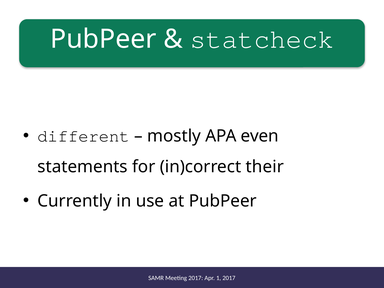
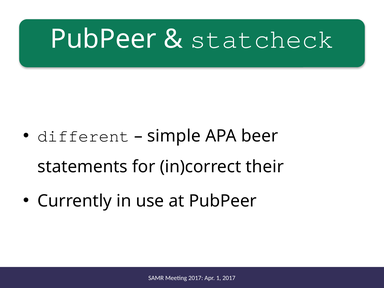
mostly: mostly -> simple (174, 136)
even: even -> beer (260, 136)
